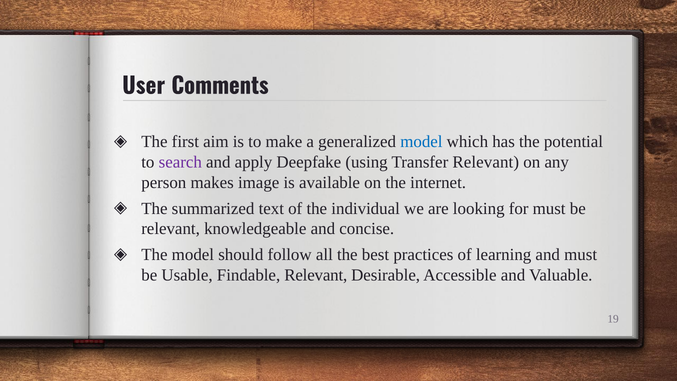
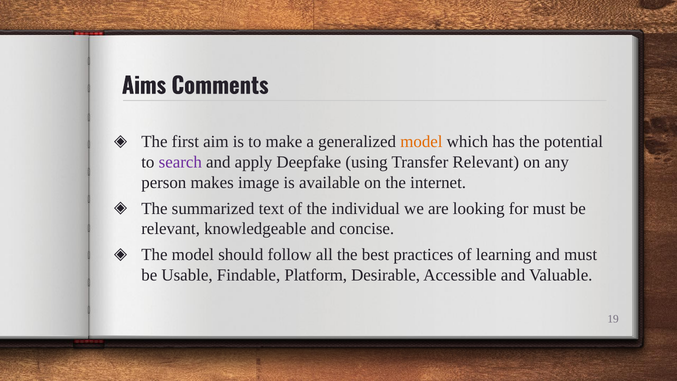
User: User -> Aims (144, 86)
model colour: blue -> orange (421, 142)
Findable Relevant: Relevant -> Platform (316, 275)
